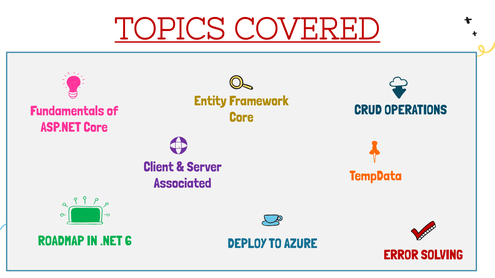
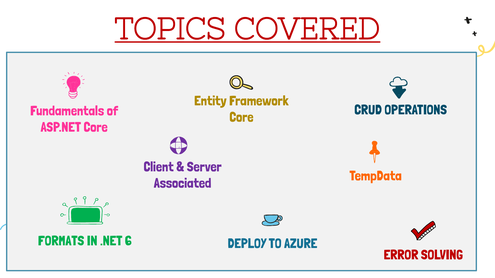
ROADMAP: ROADMAP -> FORMATS (61, 241)
